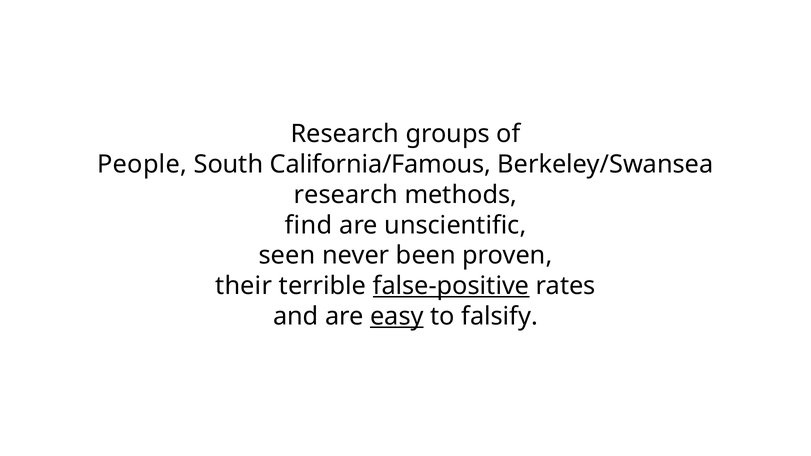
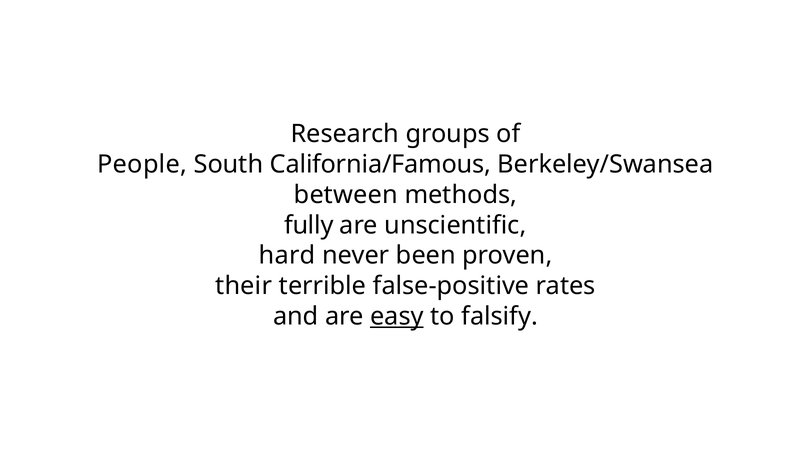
research: research -> between (346, 195)
find: find -> fully (309, 225)
seen: seen -> hard (287, 256)
false-positive underline: present -> none (451, 286)
